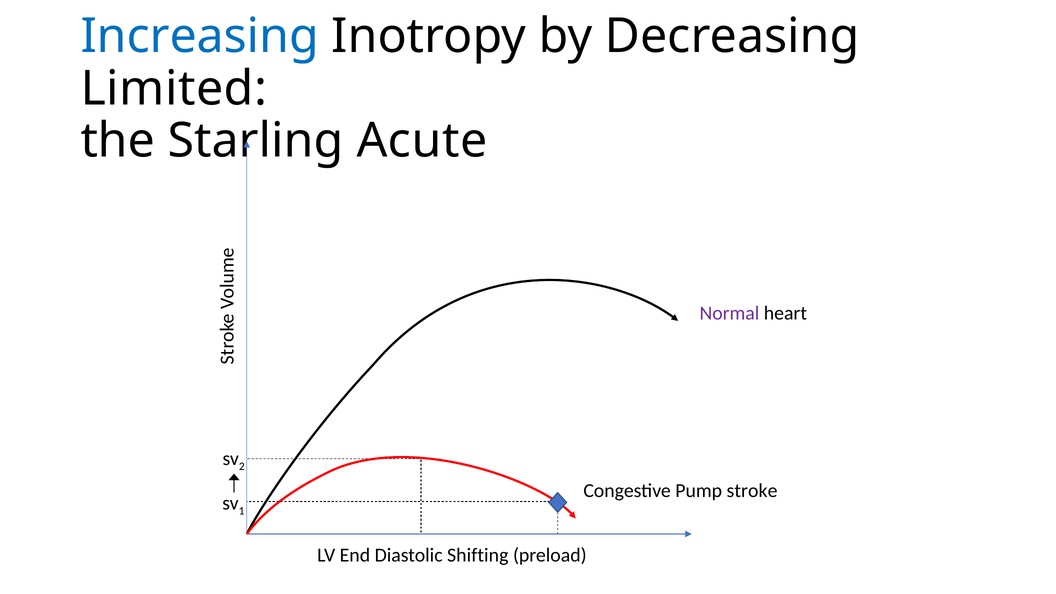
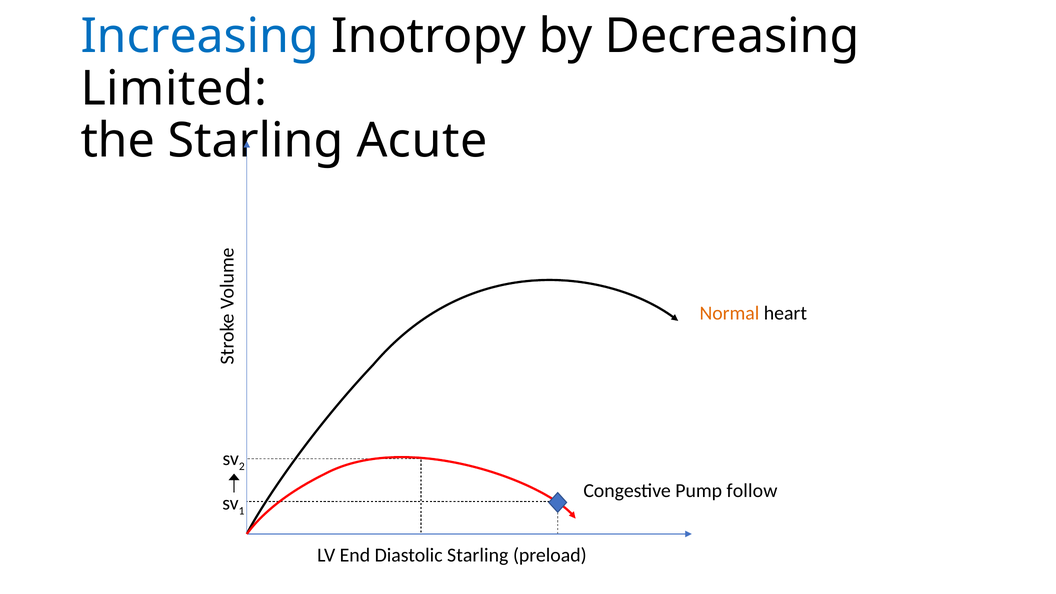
Normal colour: purple -> orange (729, 313)
stroke: stroke -> follow (752, 491)
Diastolic Shifting: Shifting -> Starling (478, 555)
